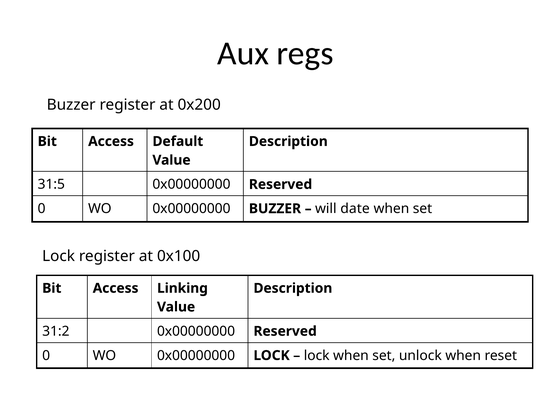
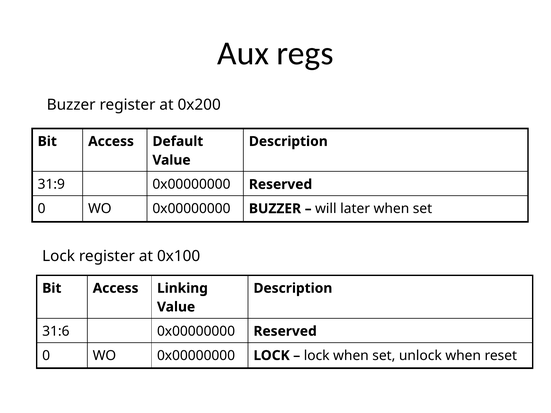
31:5: 31:5 -> 31:9 (51, 184)
date: date -> later (355, 209)
31:2: 31:2 -> 31:6 (56, 331)
